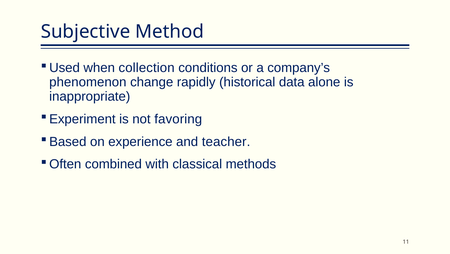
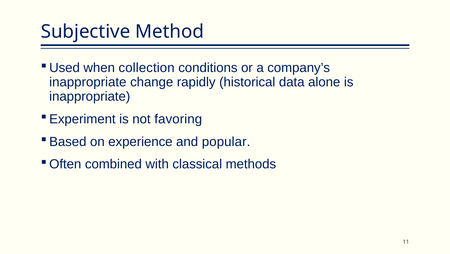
phenomenon: phenomenon -> inappropriate (88, 82)
teacher: teacher -> popular (226, 142)
